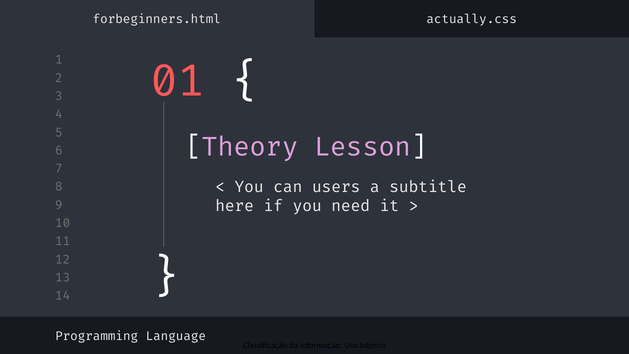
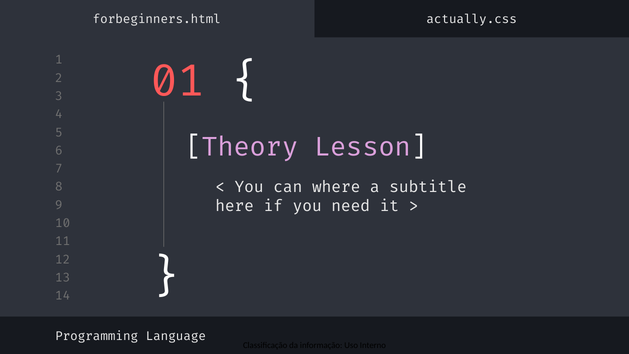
users: users -> where (336, 187)
